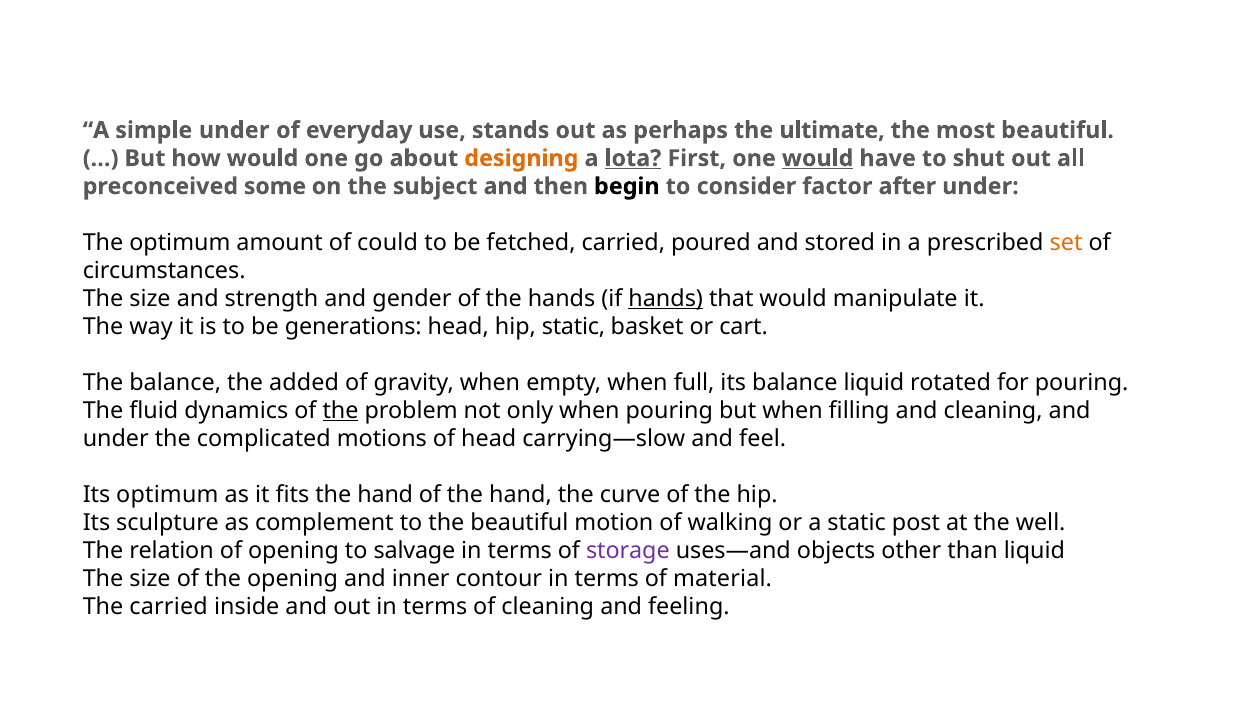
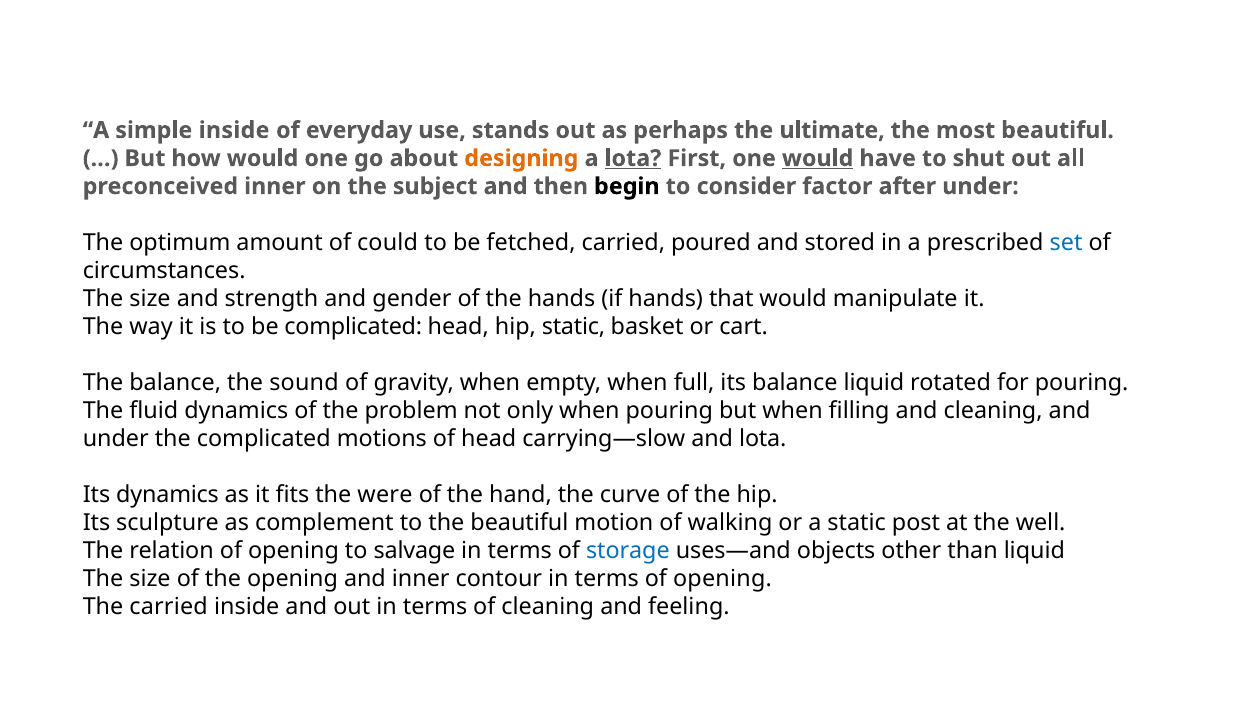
simple under: under -> inside (234, 130)
preconceived some: some -> inner (275, 186)
set colour: orange -> blue (1066, 242)
hands underline: present -> none (666, 298)
be generations: generations -> complicated (353, 326)
added: added -> sound (304, 383)
the underline: present -> none (341, 411)
and feel: feel -> lota (763, 439)
Its optimum: optimum -> dynamics (168, 495)
fits the hand: hand -> were (385, 495)
storage colour: purple -> blue (628, 551)
terms of material: material -> opening (723, 579)
